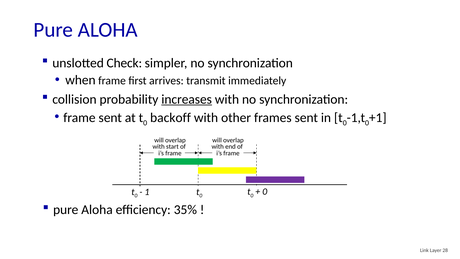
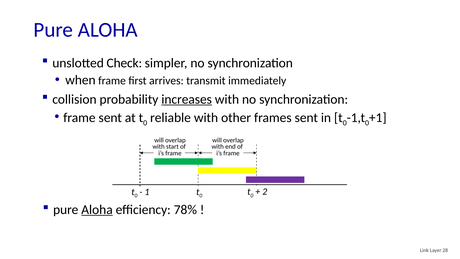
backoff: backoff -> reliable (171, 118)
0: 0 -> 2 (265, 192)
Aloha underline: none -> present (97, 209)
35%: 35% -> 78% (185, 209)
